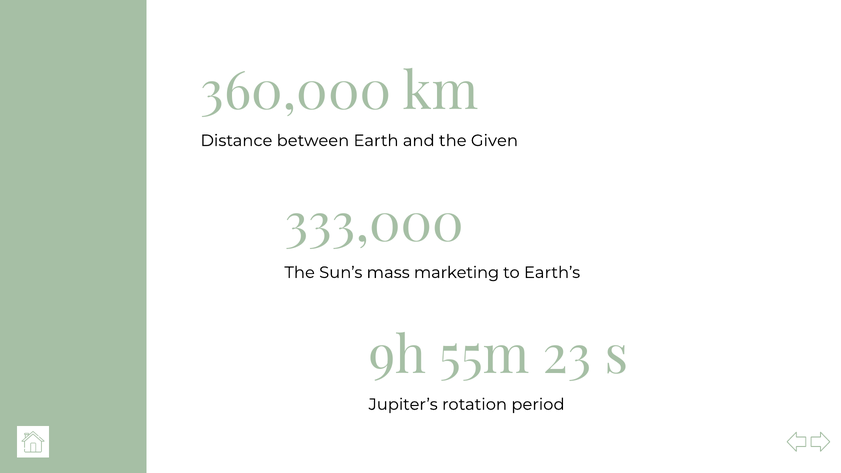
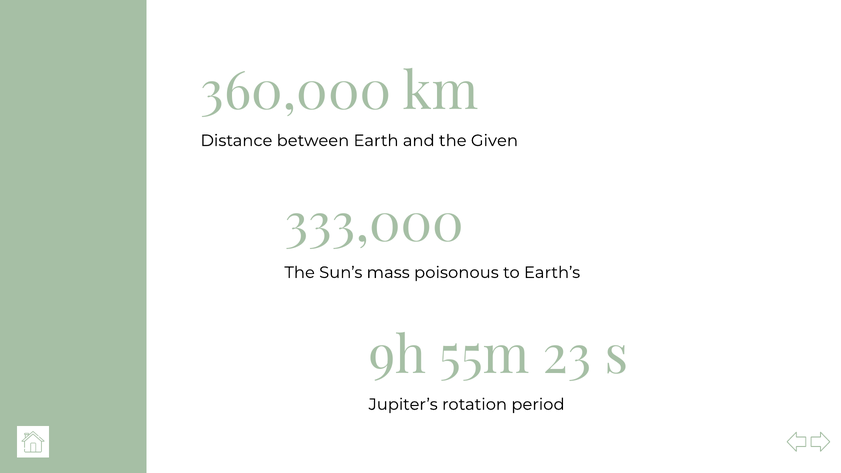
marketing: marketing -> poisonous (456, 273)
